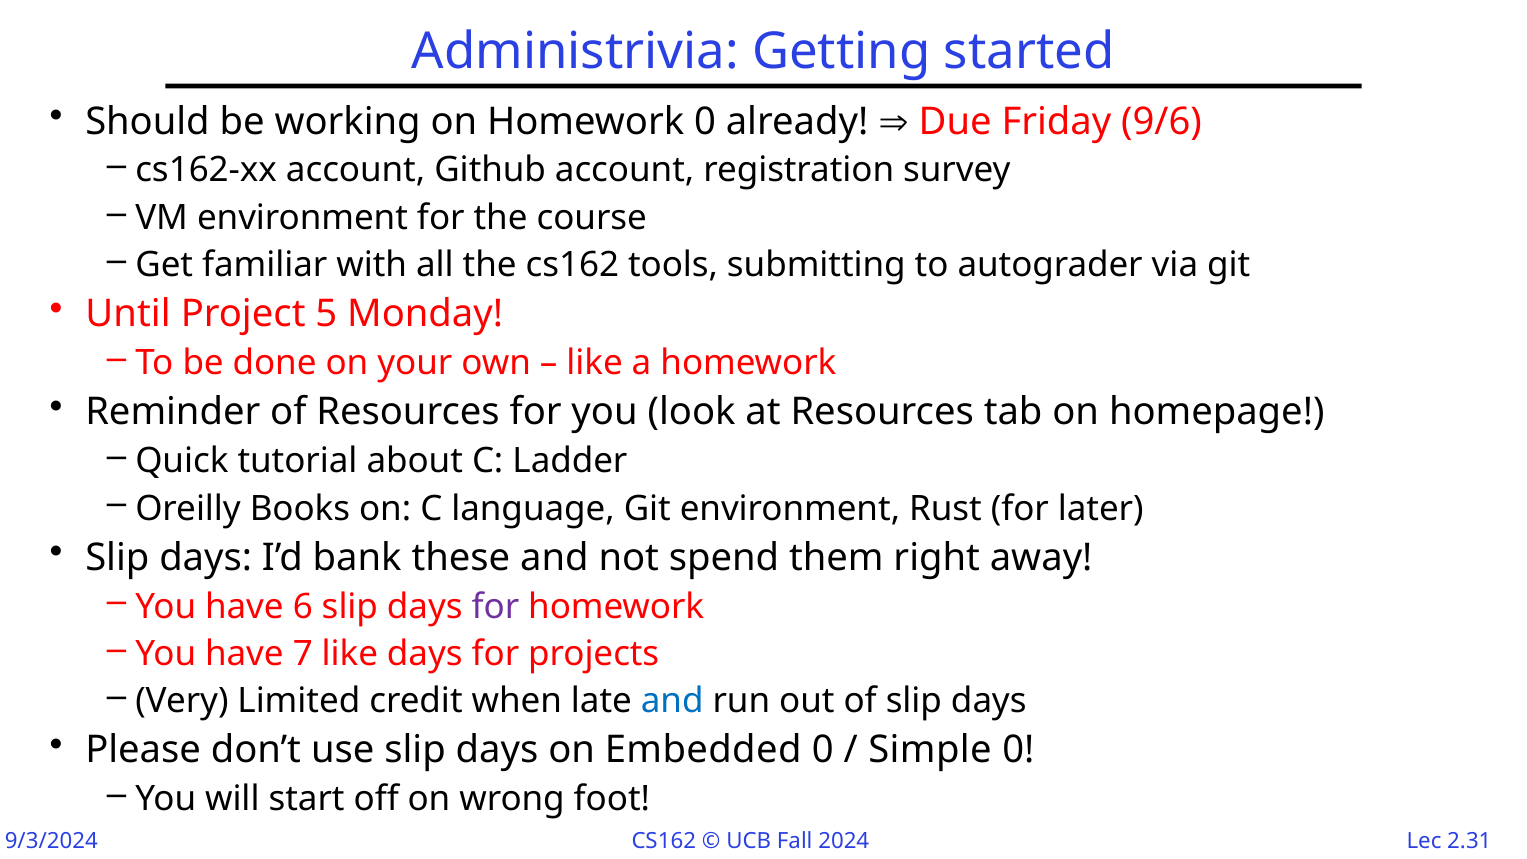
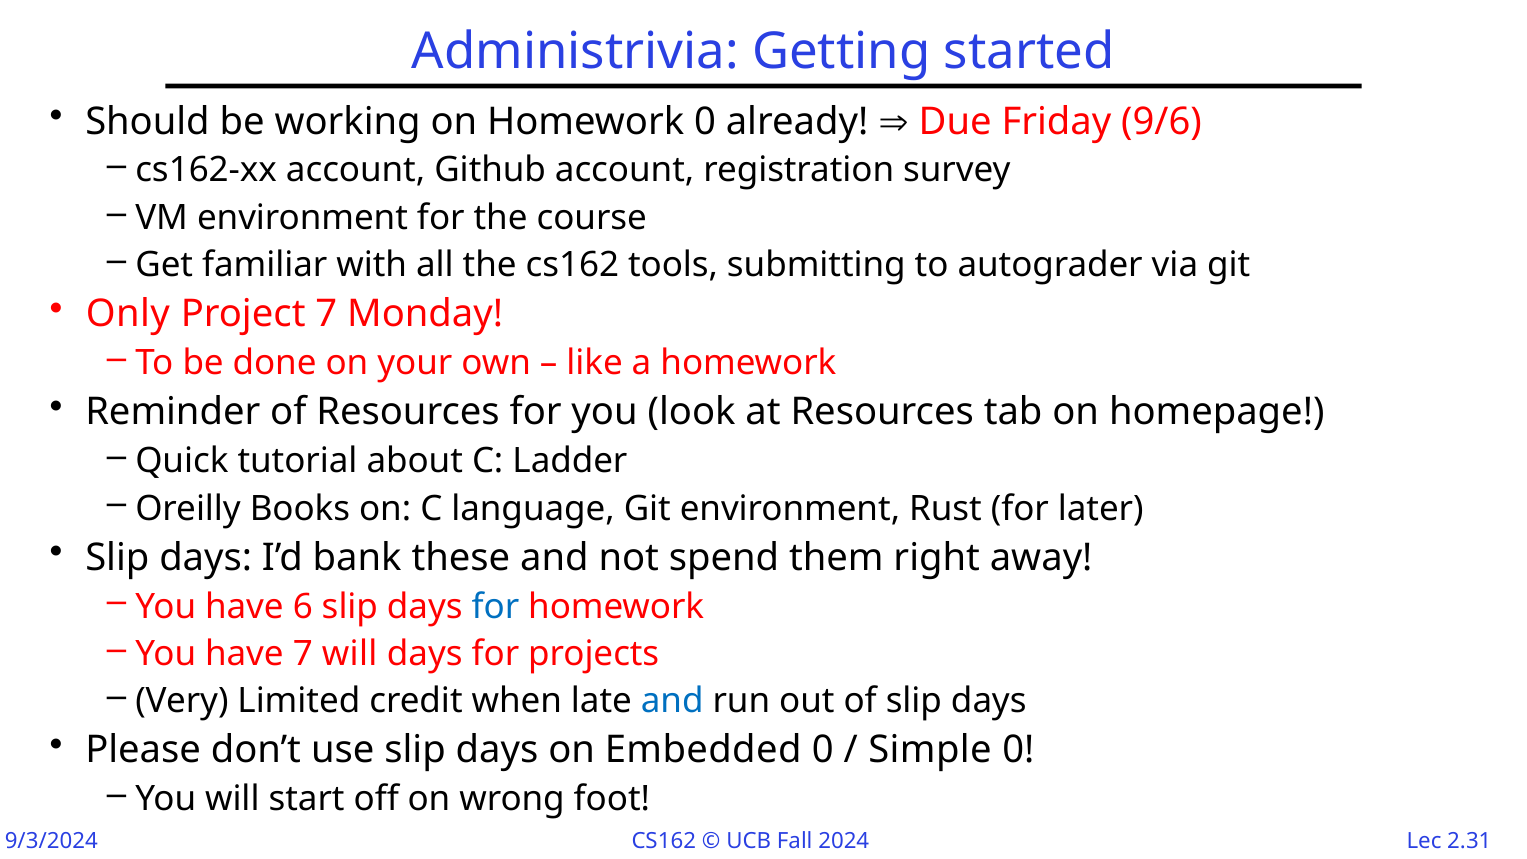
Until: Until -> Only (128, 314)
Project 5: 5 -> 7 (326, 314)
for colour: purple -> blue (495, 607)
7 like: like -> will (350, 654)
